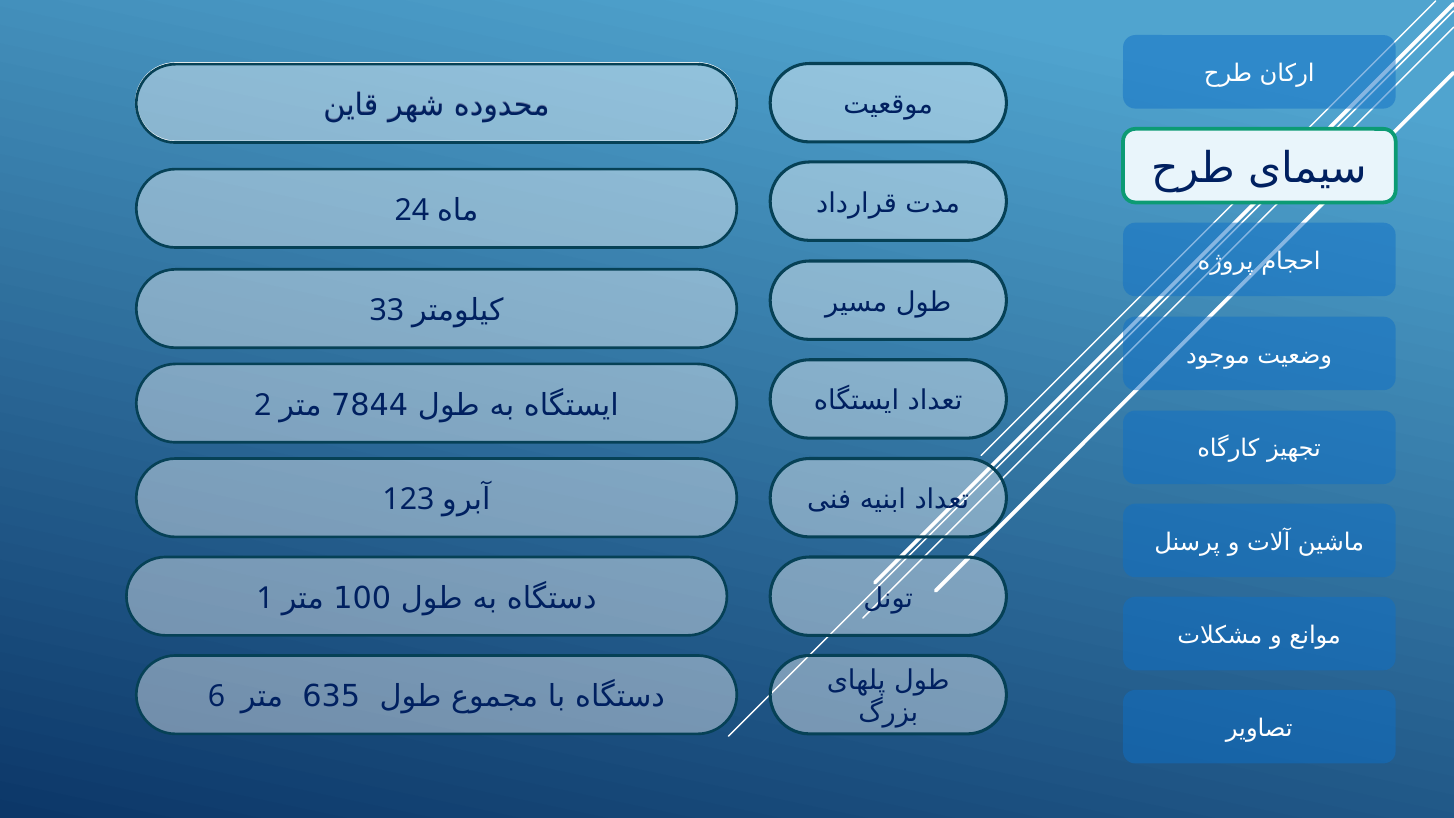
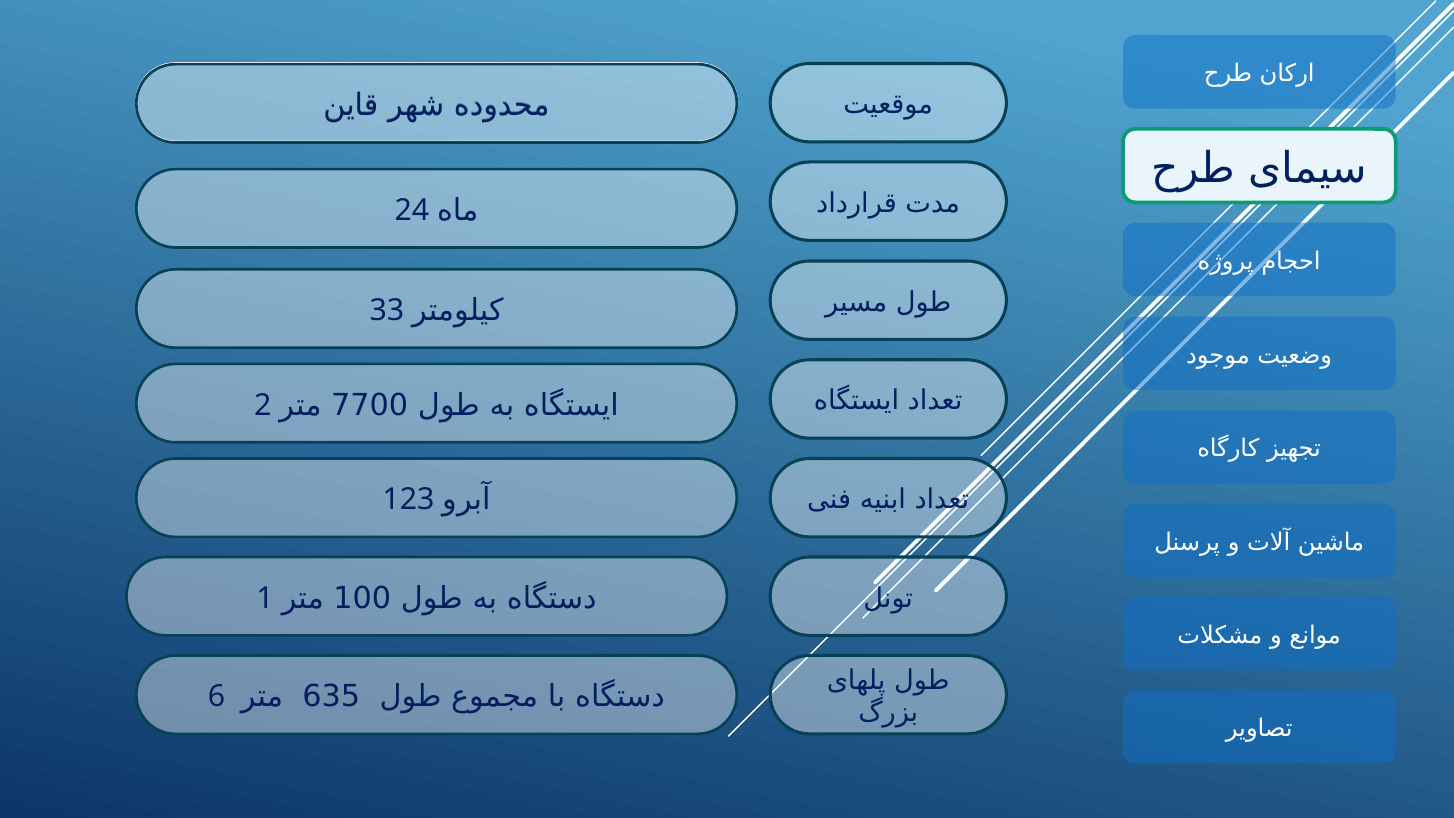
7844: 7844 -> 7700 (370, 405)
